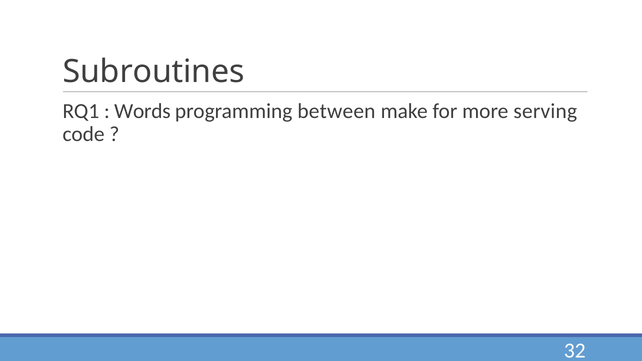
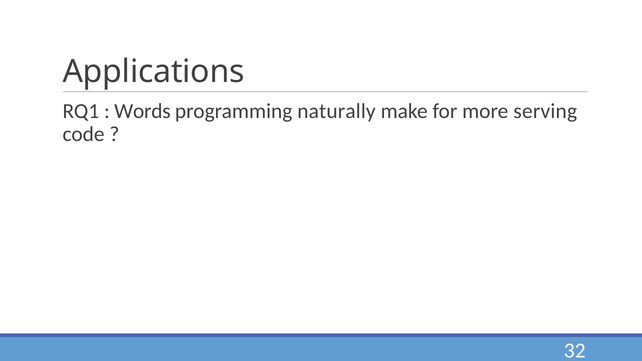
Subroutines: Subroutines -> Applications (154, 72)
between: between -> naturally (336, 111)
